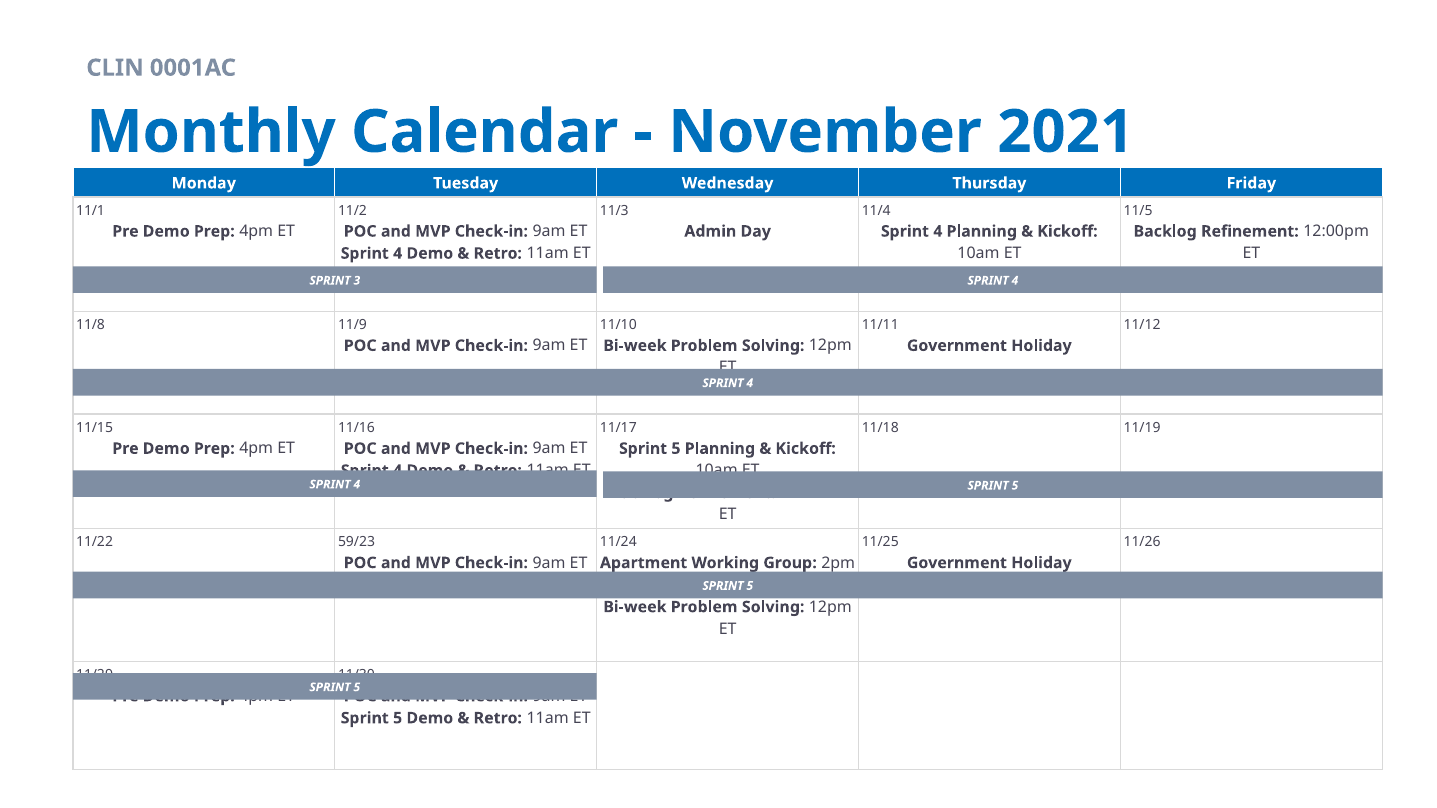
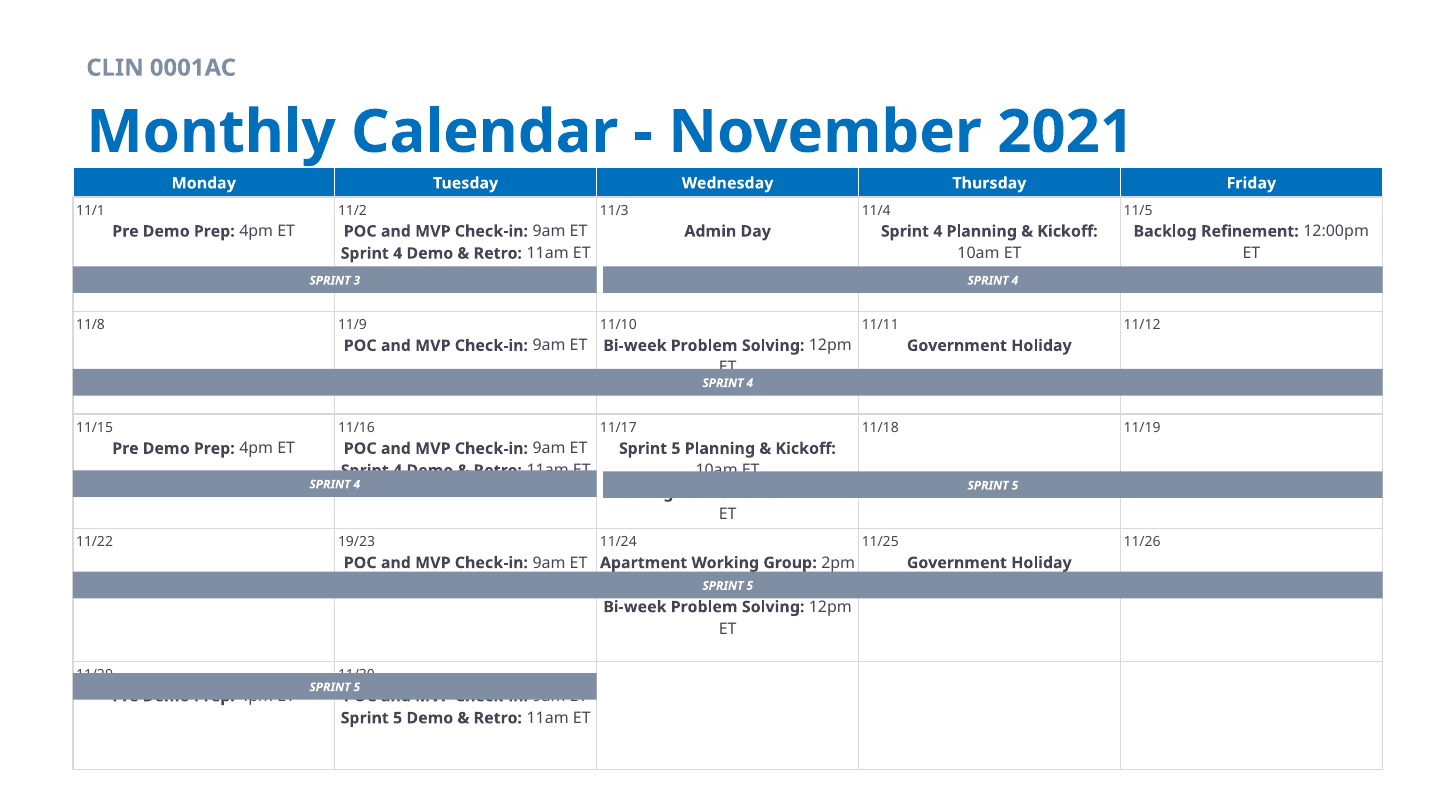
59/23: 59/23 -> 19/23 (357, 542)
